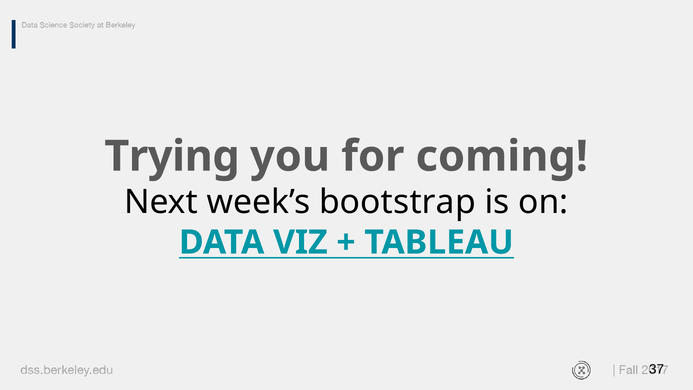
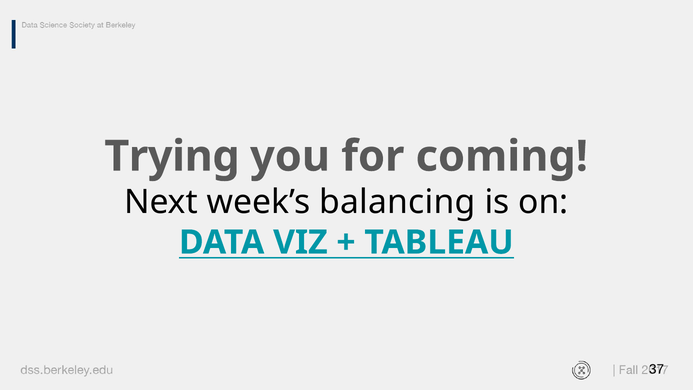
bootstrap: bootstrap -> balancing (397, 202)
